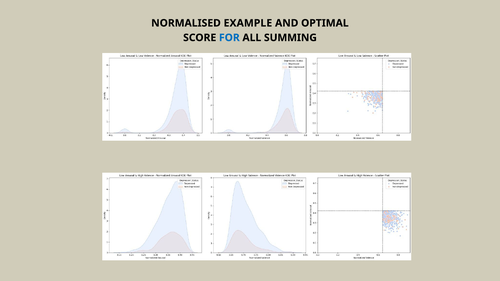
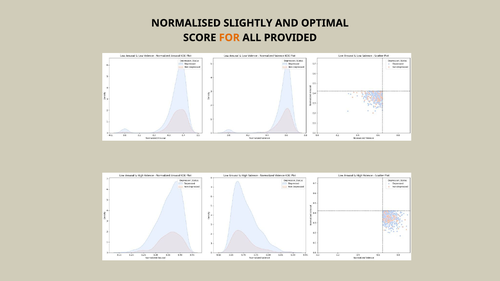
EXAMPLE: EXAMPLE -> SLIGHTLY (248, 23)
FOR colour: blue -> orange (229, 38)
SUMMING: SUMMING -> PROVIDED (290, 38)
